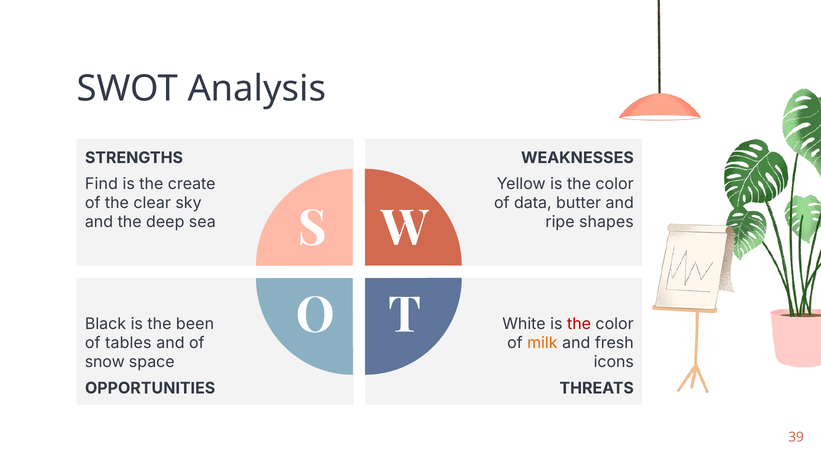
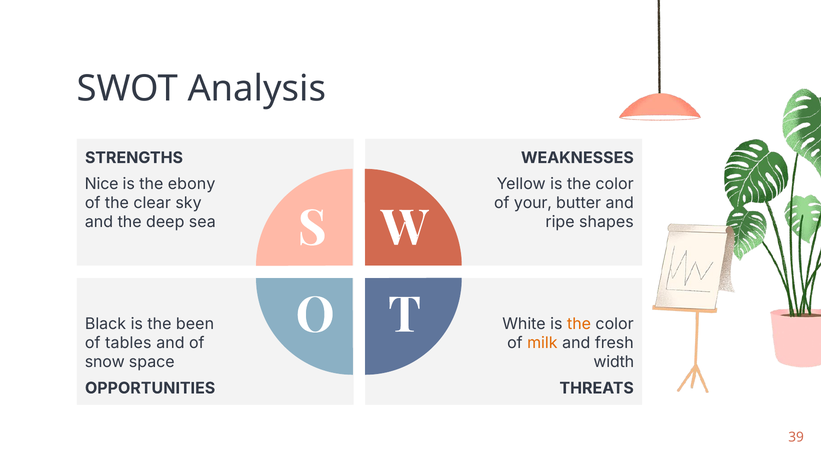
Find: Find -> Nice (102, 184)
create: create -> ebony (192, 184)
data: data -> your (533, 203)
the colour: red -> orange (579, 324)
icons: icons -> width (614, 362)
